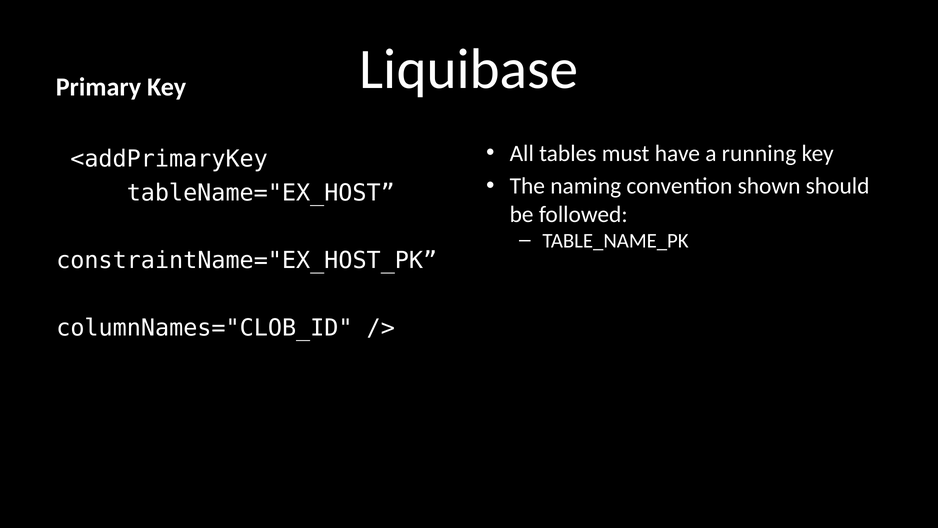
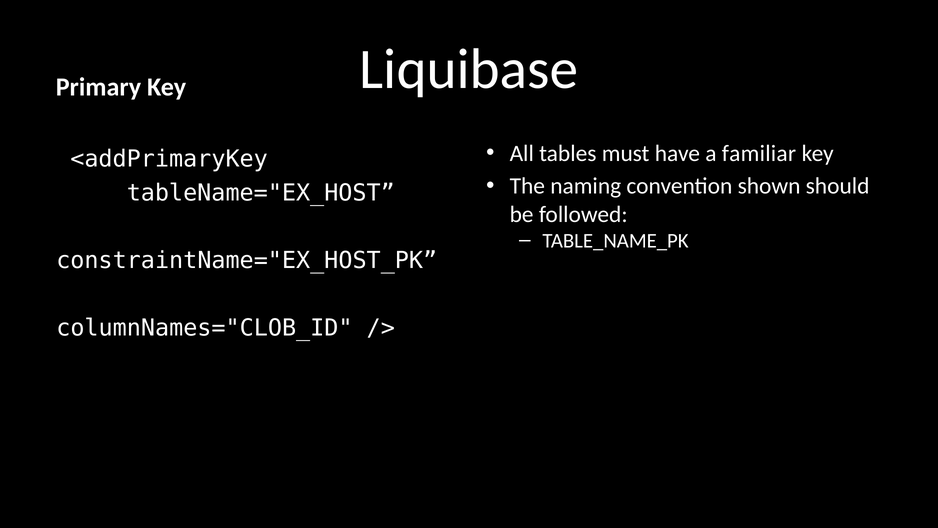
running: running -> familiar (759, 153)
